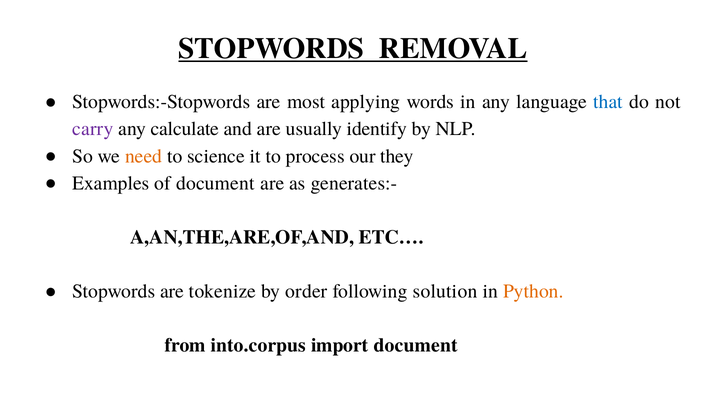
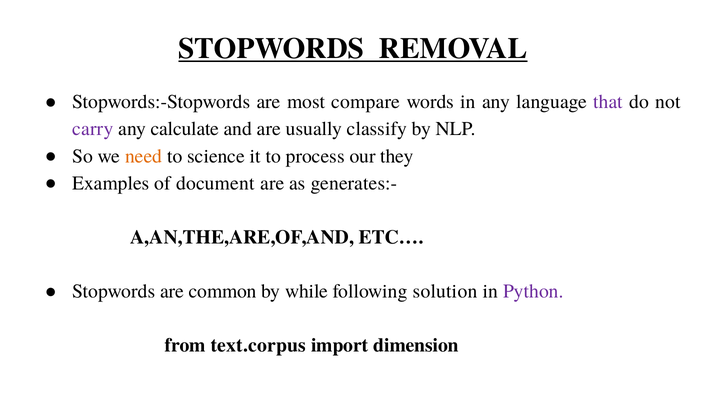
applying: applying -> compare (366, 102)
that colour: blue -> purple (608, 102)
identify: identify -> classify (377, 129)
tokenize: tokenize -> common (223, 291)
order: order -> while (307, 291)
Python colour: orange -> purple (533, 291)
into.corpus: into.corpus -> text.corpus (258, 346)
import document: document -> dimension (416, 346)
